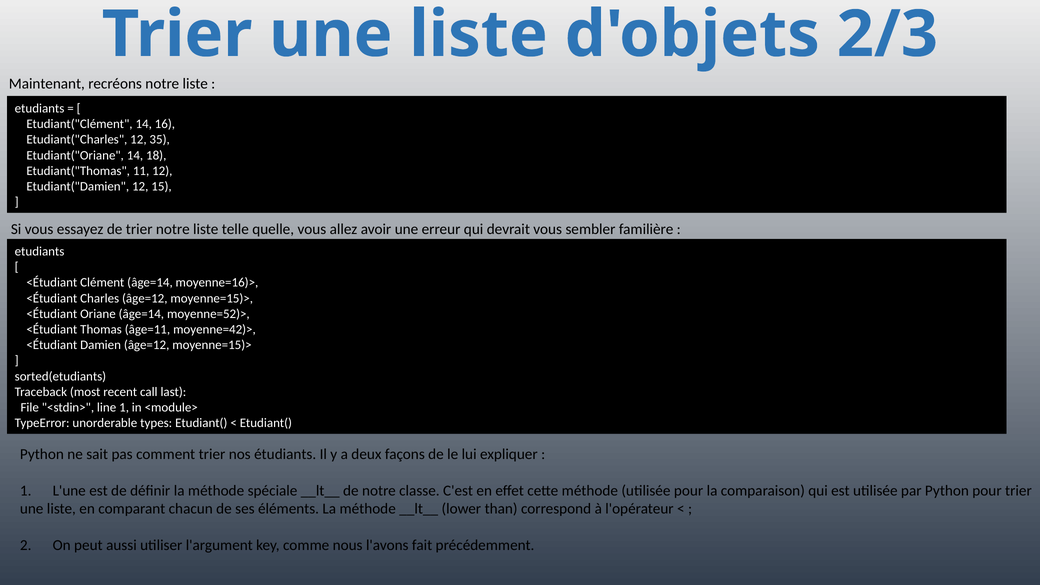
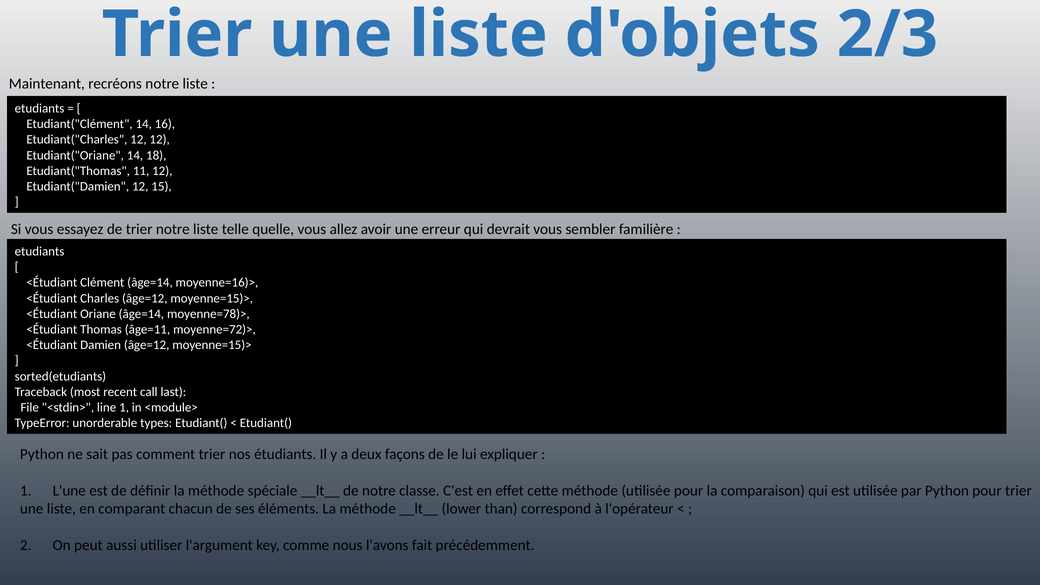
12 35: 35 -> 12 (160, 140)
moyenne=52)>: moyenne=52)> -> moyenne=78)> (208, 314)
moyenne=42)>: moyenne=42)> -> moyenne=72)> (214, 329)
